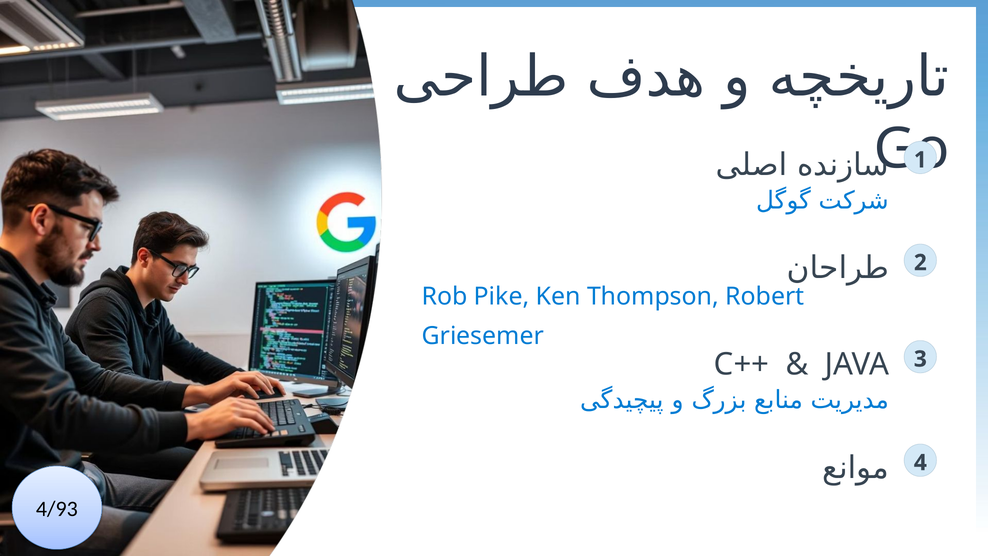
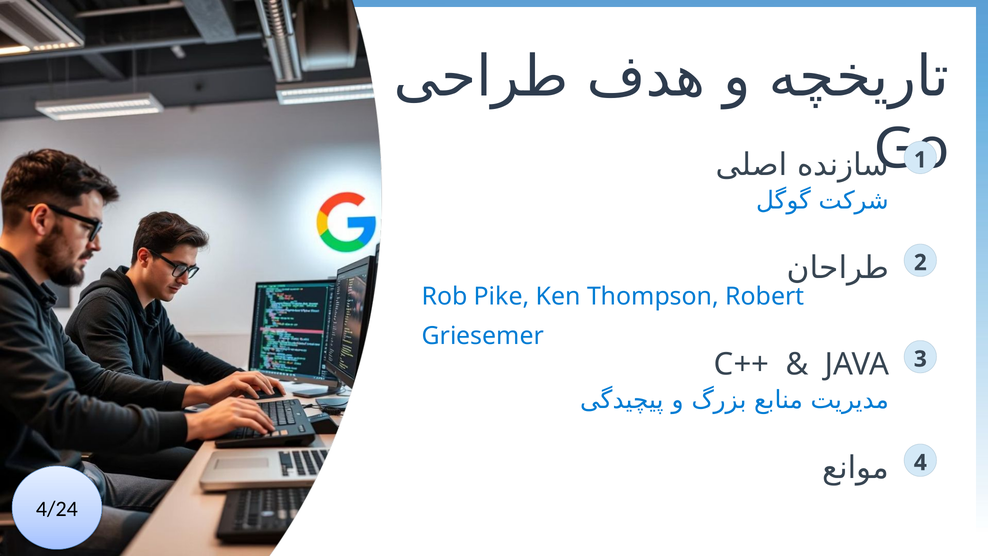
4/93: 4/93 -> 4/24 (57, 509)
